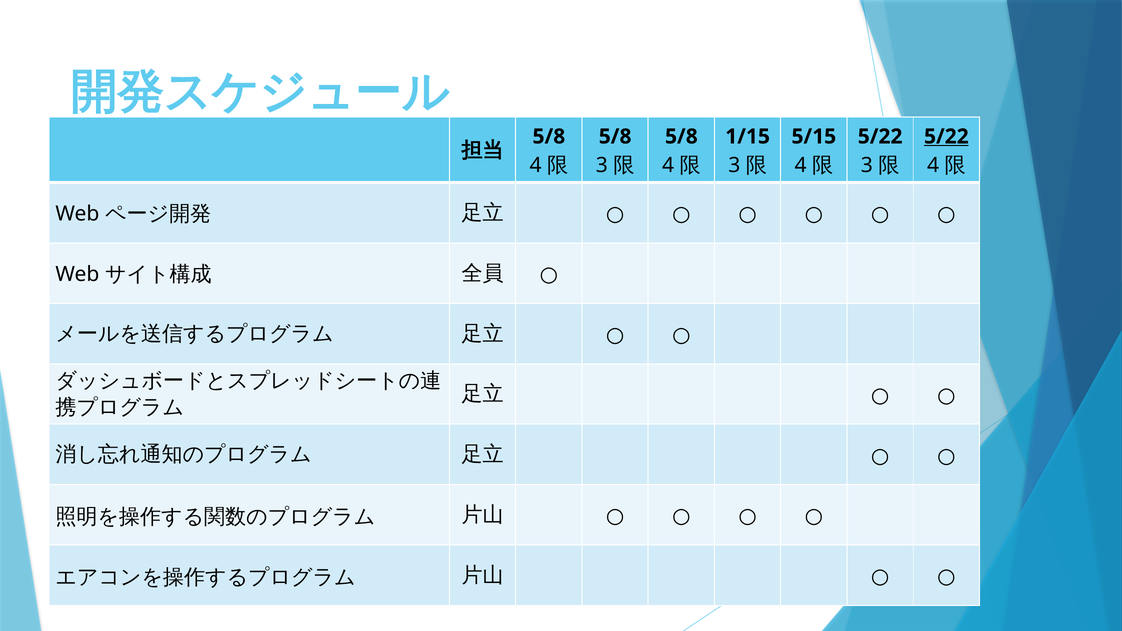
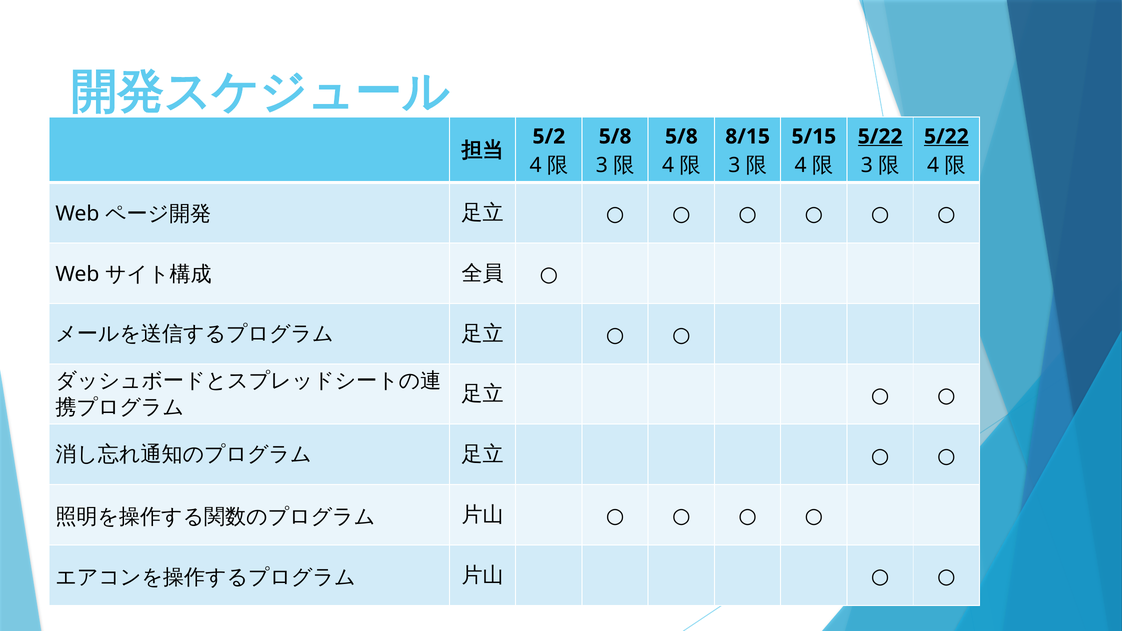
1/15: 1/15 -> 8/15 (748, 137)
5/22 underline: none -> present (880, 137)
5/8: 5/8 -> 5/2 (549, 137)
